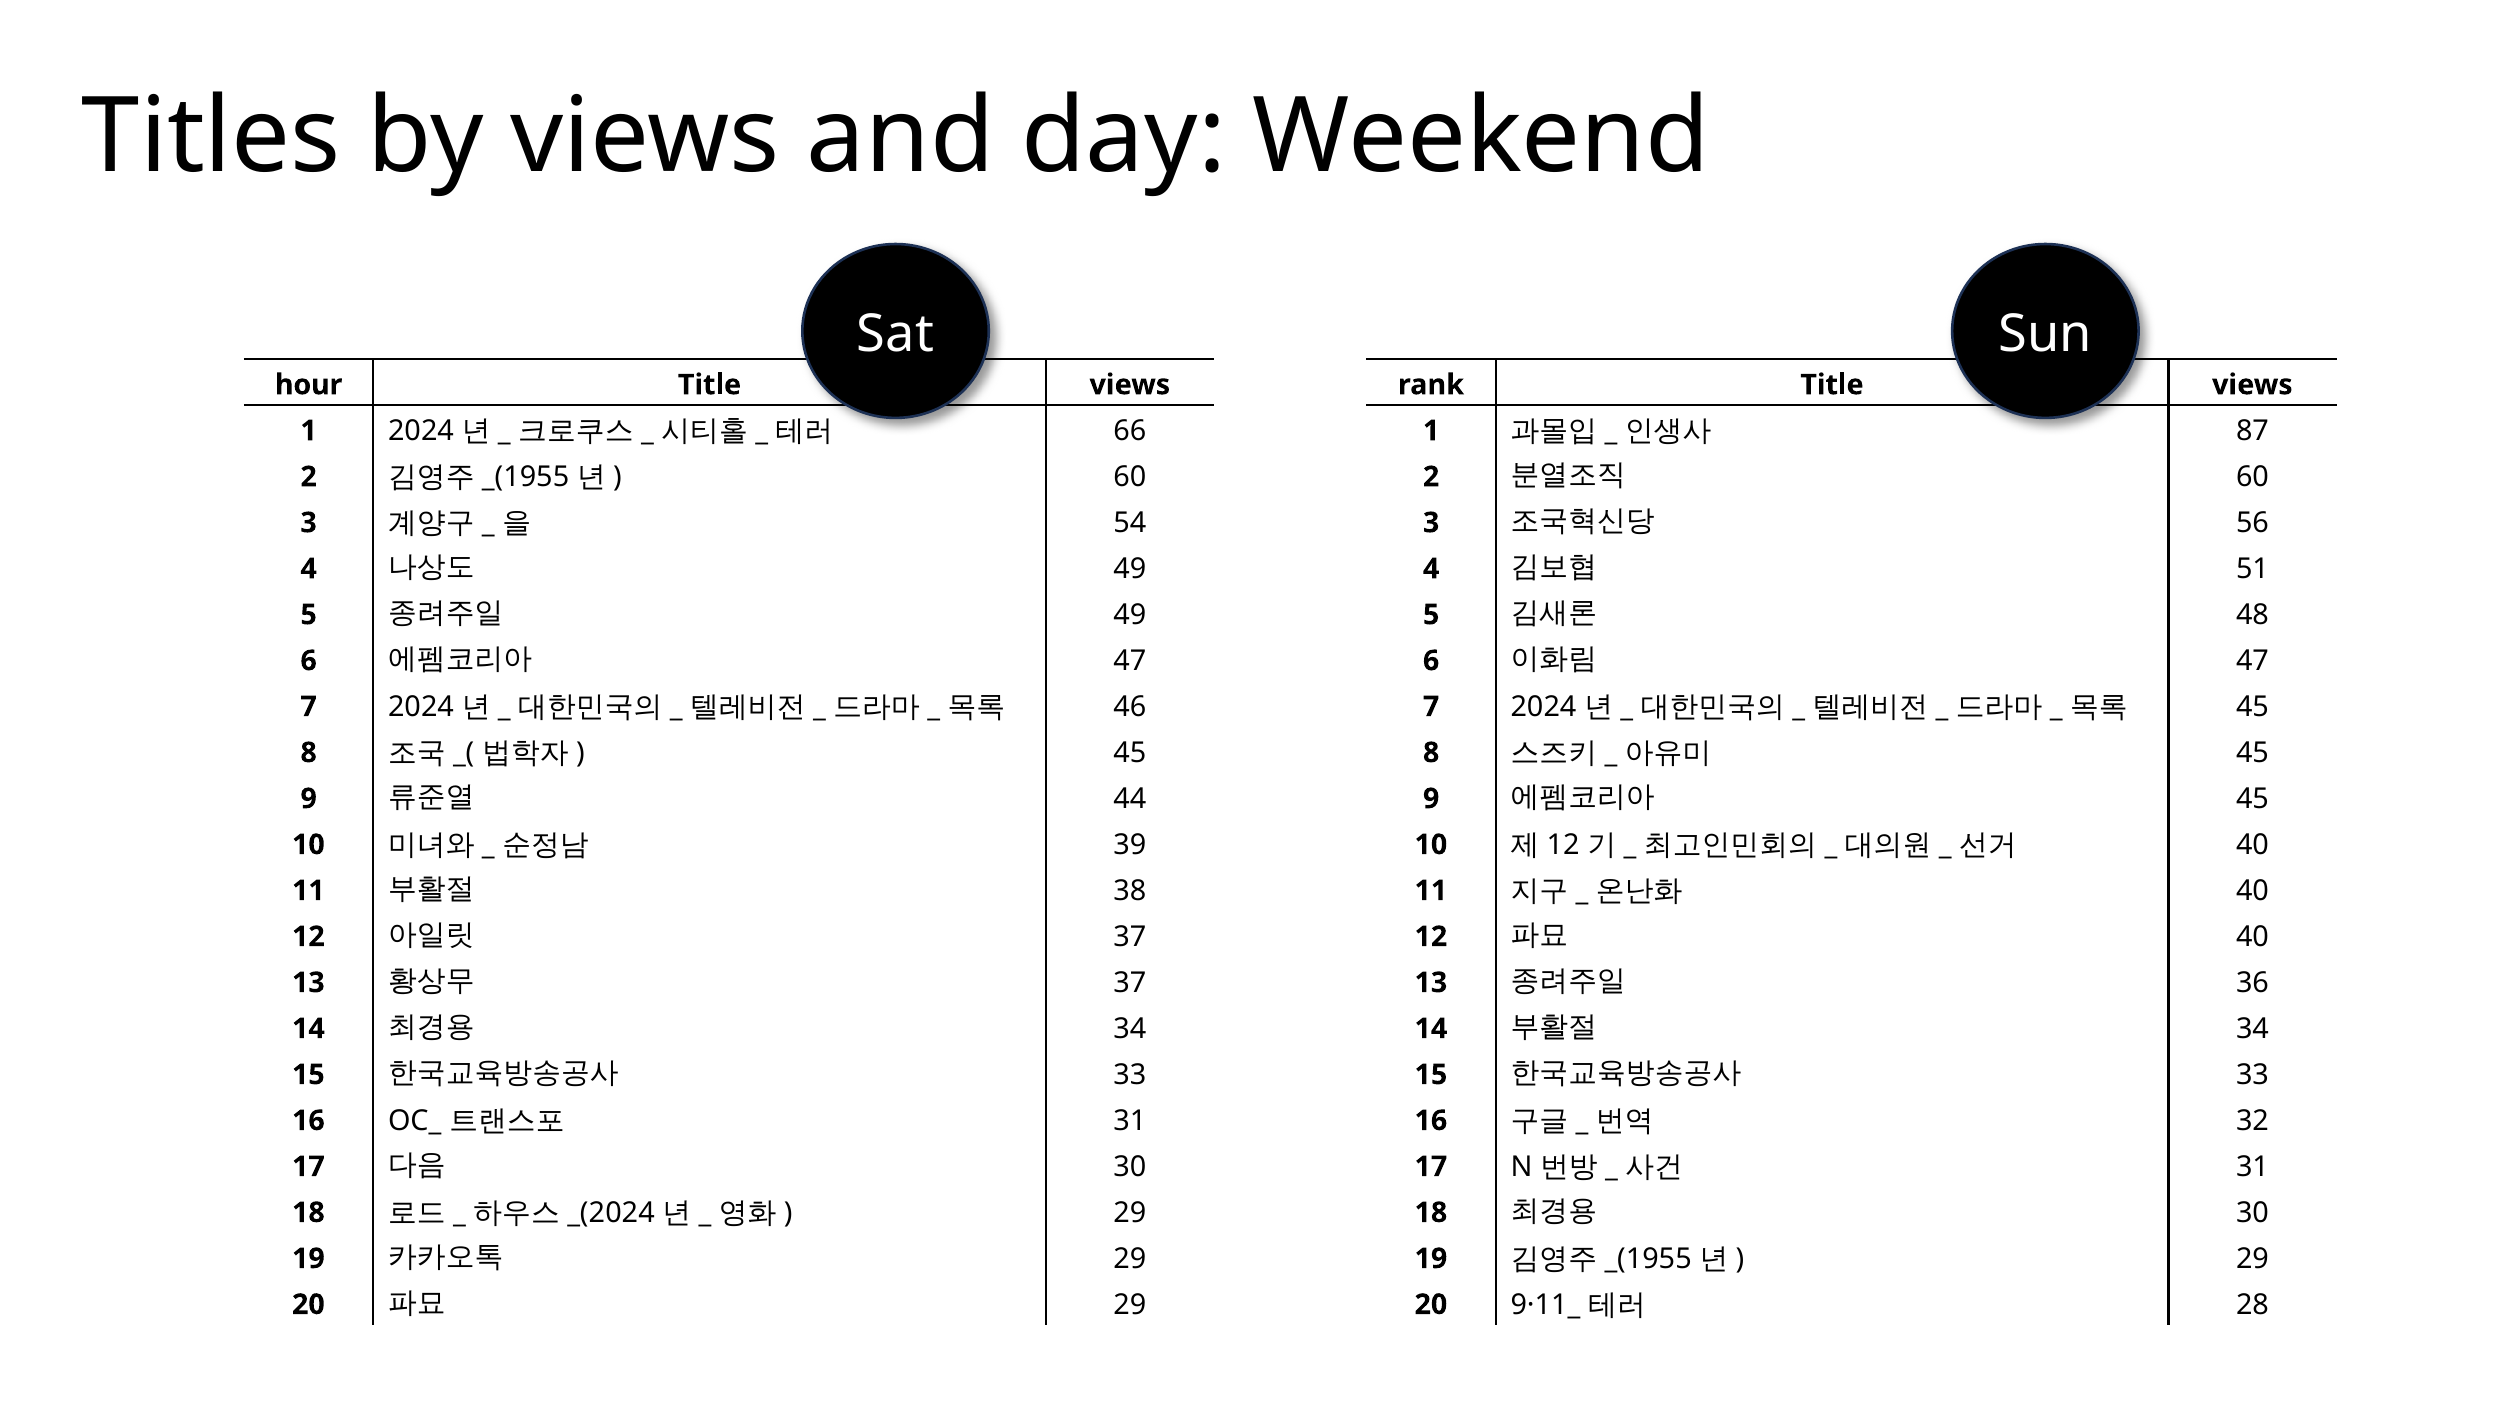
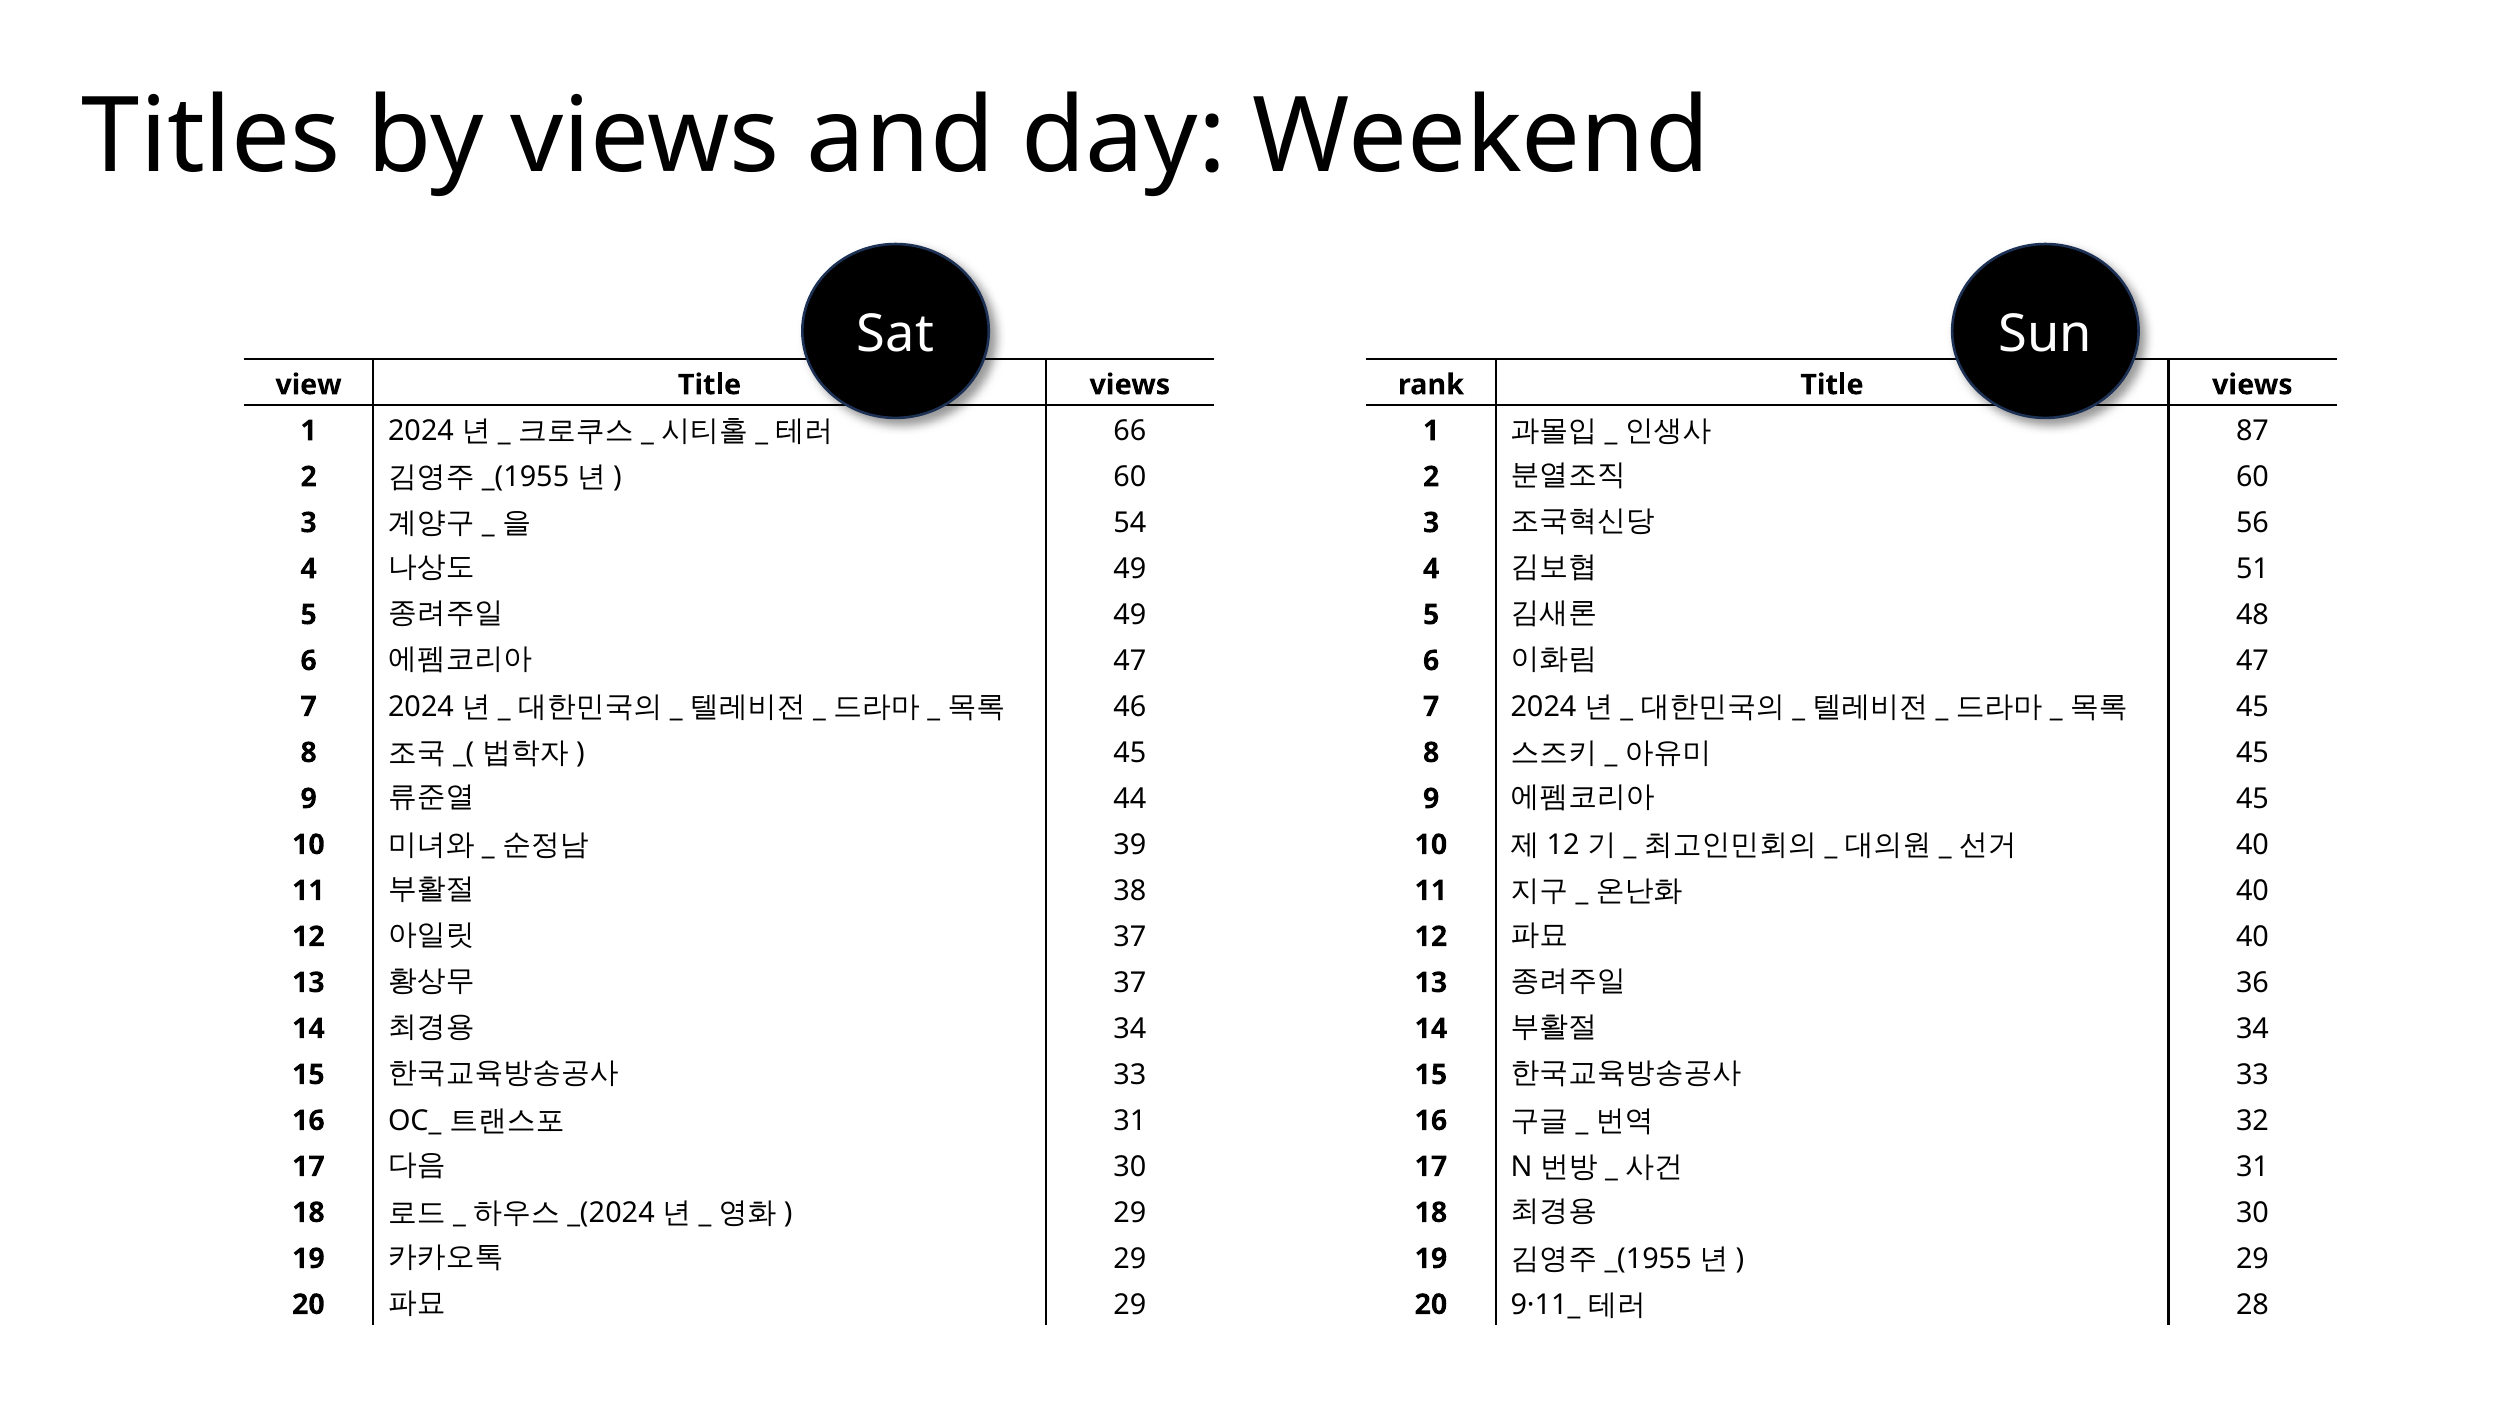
hour: hour -> view (309, 385)
